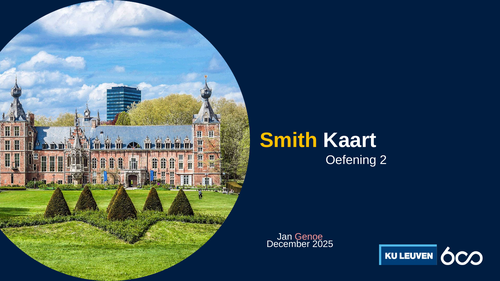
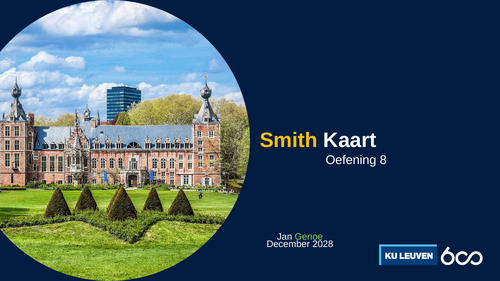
2: 2 -> 8 (383, 160)
Genoe colour: pink -> light green (309, 237)
2025: 2025 -> 2028 (323, 244)
